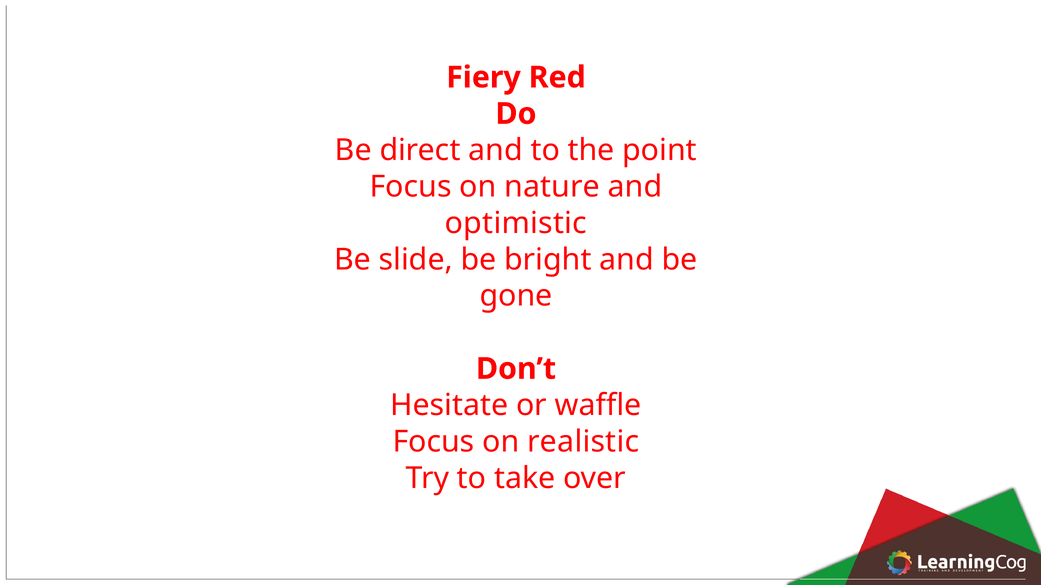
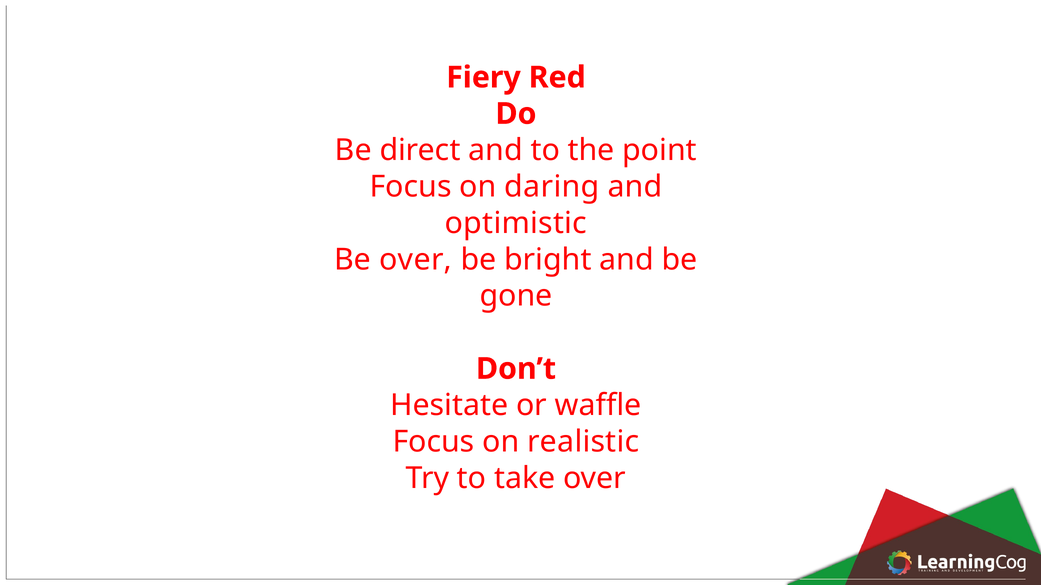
nature: nature -> daring (552, 187)
Be slide: slide -> over (416, 260)
